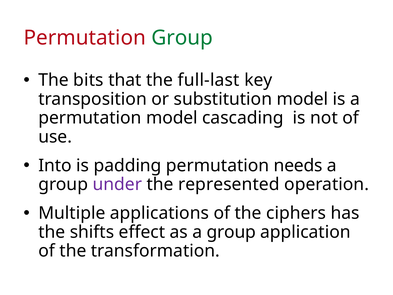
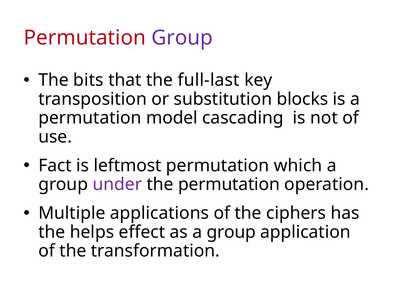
Group colour: green -> purple (182, 38)
substitution model: model -> blocks (302, 99)
Into: Into -> Fact (55, 165)
padding: padding -> leftmost (128, 165)
needs: needs -> which (298, 165)
the represented: represented -> permutation (229, 184)
shifts: shifts -> helps (92, 232)
